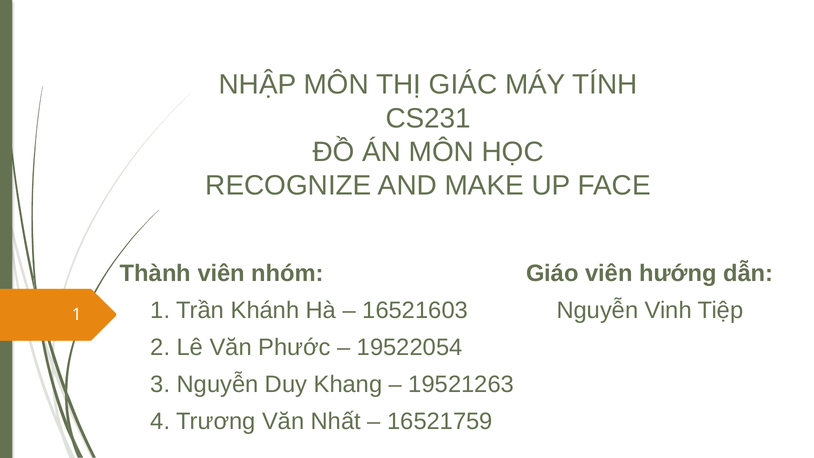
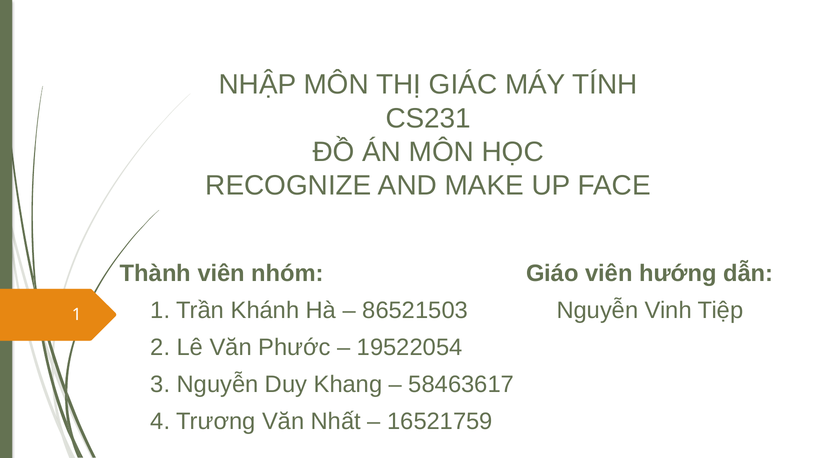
16521603: 16521603 -> 86521503 (415, 311)
19521263: 19521263 -> 58463617 (461, 385)
